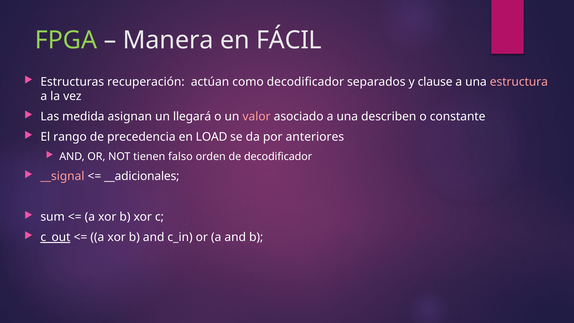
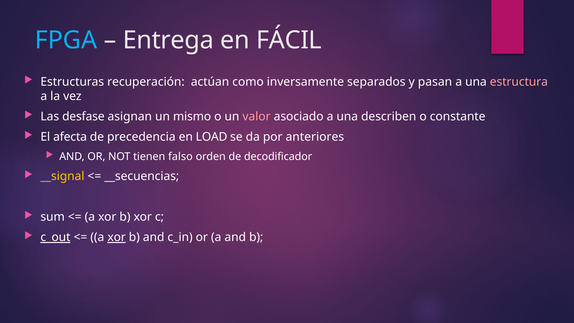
FPGA colour: light green -> light blue (66, 40)
Manera: Manera -> Entrega (168, 40)
como decodificador: decodificador -> inversamente (305, 82)
clause: clause -> pasan (435, 82)
medida: medida -> desfase (83, 117)
llegará: llegará -> mismo (192, 117)
rango: rango -> afecta (70, 137)
__signal colour: pink -> yellow (62, 176)
__adicionales: __adicionales -> __secuencias (142, 176)
xor underline: none -> present (117, 237)
